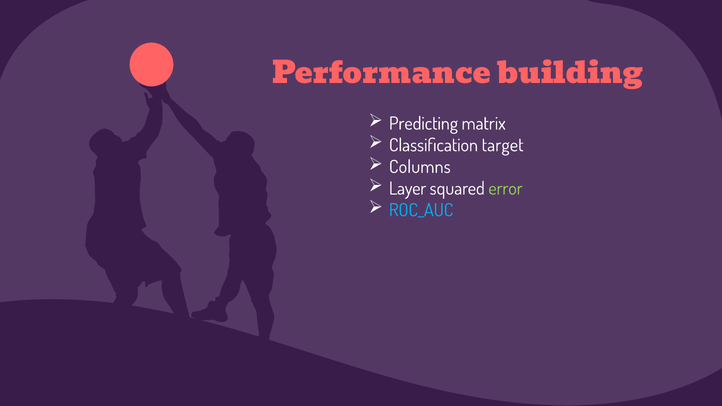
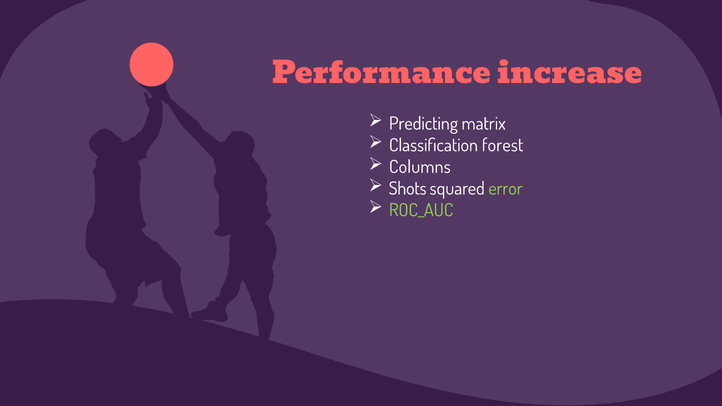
building: building -> increase (570, 73)
target: target -> forest (503, 145)
Layer: Layer -> Shots (408, 189)
ROC_AUC colour: light blue -> light green (421, 210)
